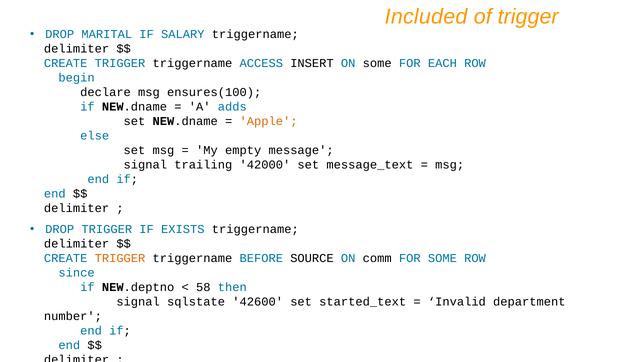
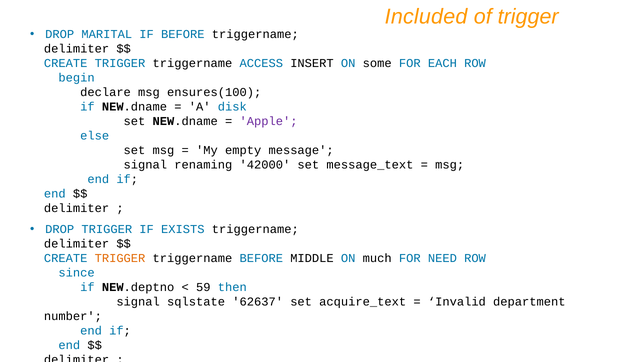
IF SALARY: SALARY -> BEFORE (183, 35)
adds: adds -> disk (232, 107)
Apple colour: orange -> purple (269, 121)
trailing: trailing -> renaming (203, 165)
SOURCE: SOURCE -> MIDDLE (312, 259)
comm: comm -> much (377, 259)
FOR SOME: SOME -> NEED (442, 259)
58: 58 -> 59 (203, 288)
42600: 42600 -> 62637 (258, 302)
started_text: started_text -> acquire_text (363, 302)
